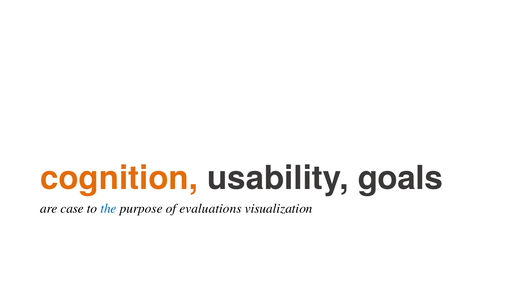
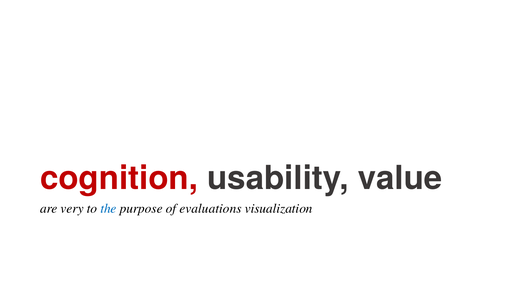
cognition colour: orange -> red (119, 178)
goals: goals -> value (400, 178)
case: case -> very (72, 208)
